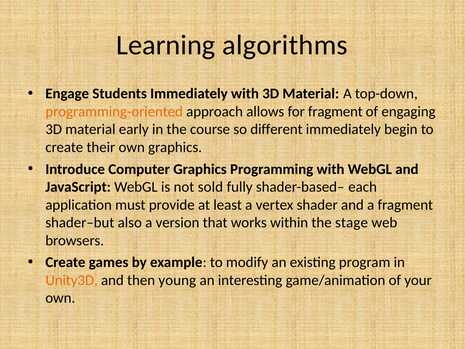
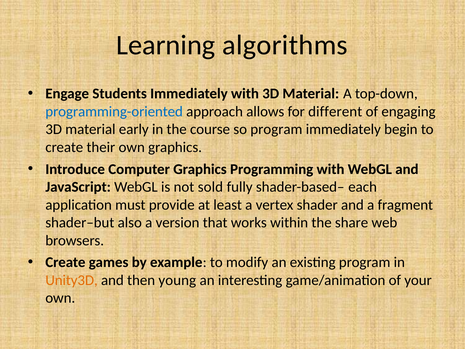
programming-oriented colour: orange -> blue (114, 111)
for fragment: fragment -> different (335, 111)
so different: different -> program (276, 129)
stage: stage -> share (352, 222)
